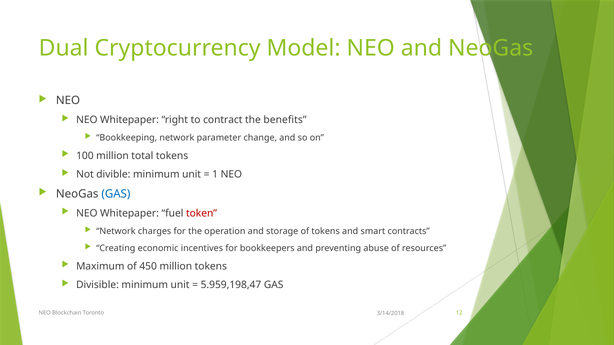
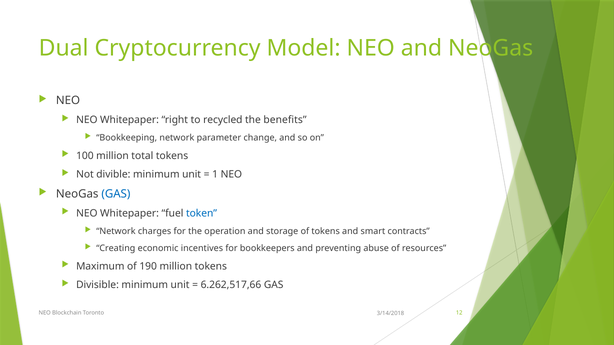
contract: contract -> recycled (223, 120)
token colour: red -> blue (202, 213)
450: 450 -> 190 (148, 266)
5.959,198,47: 5.959,198,47 -> 6.262,517,66 (231, 285)
